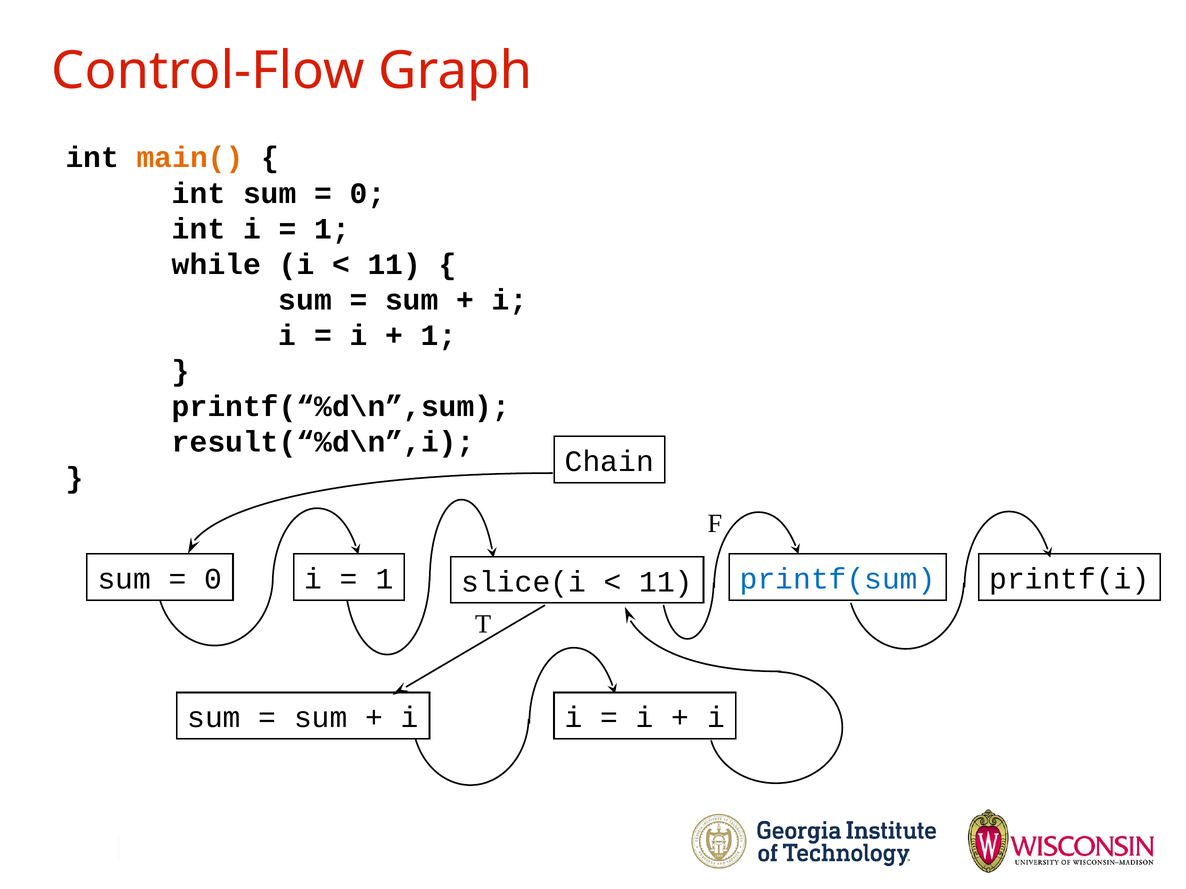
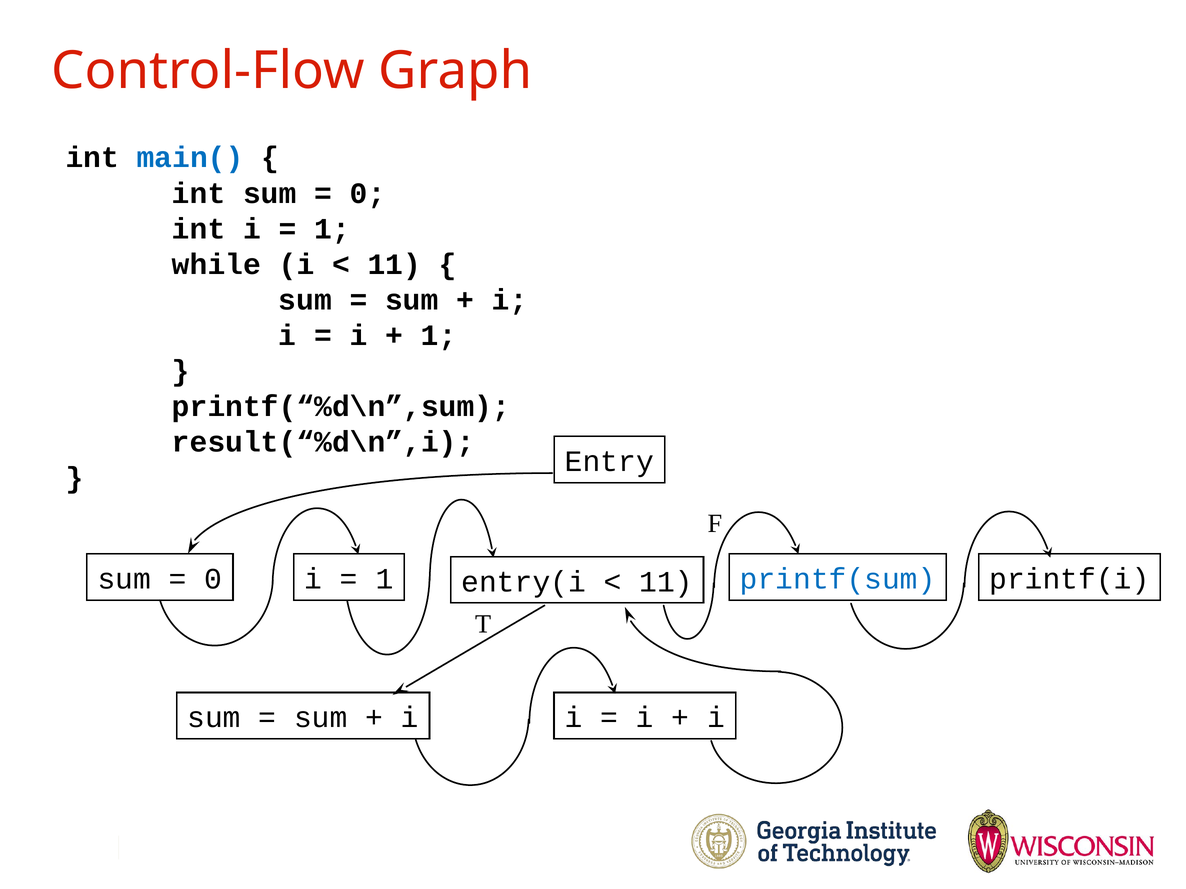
main( colour: orange -> blue (190, 158)
Chain: Chain -> Entry (609, 462)
slice(i: slice(i -> entry(i (524, 582)
